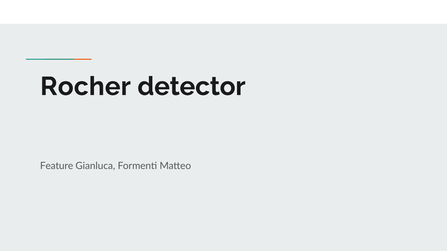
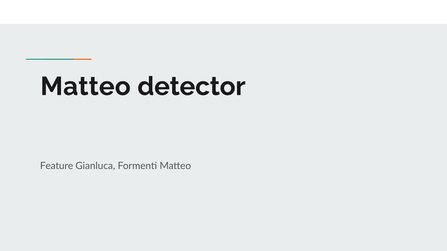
Rocher: Rocher -> Matteo (86, 87)
